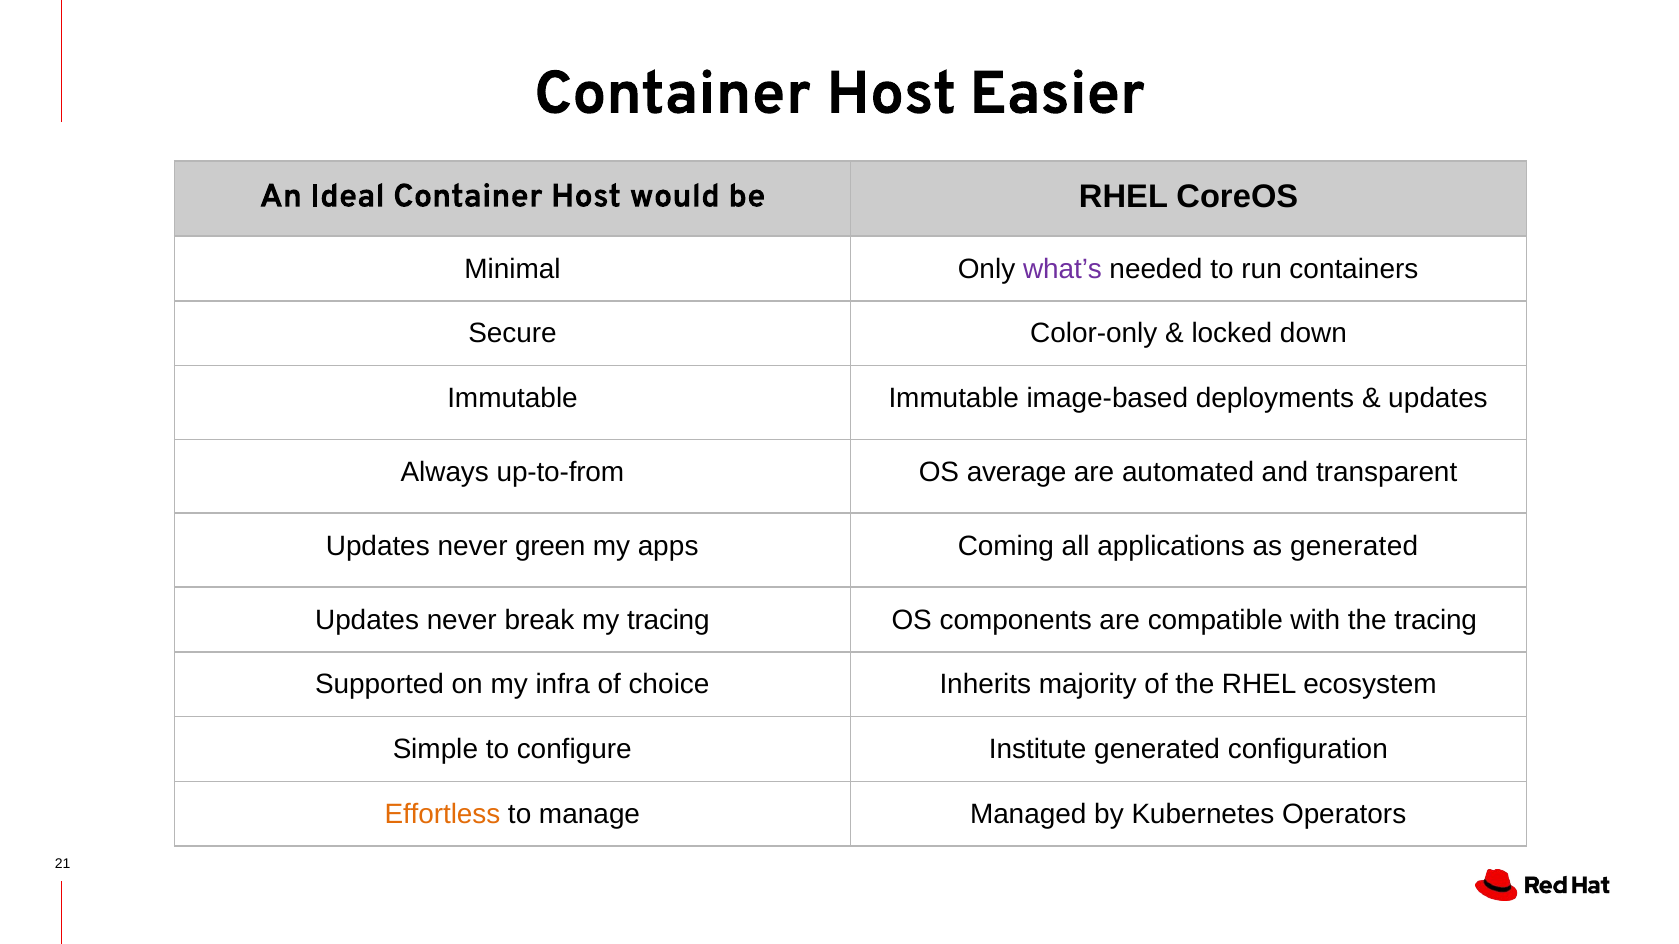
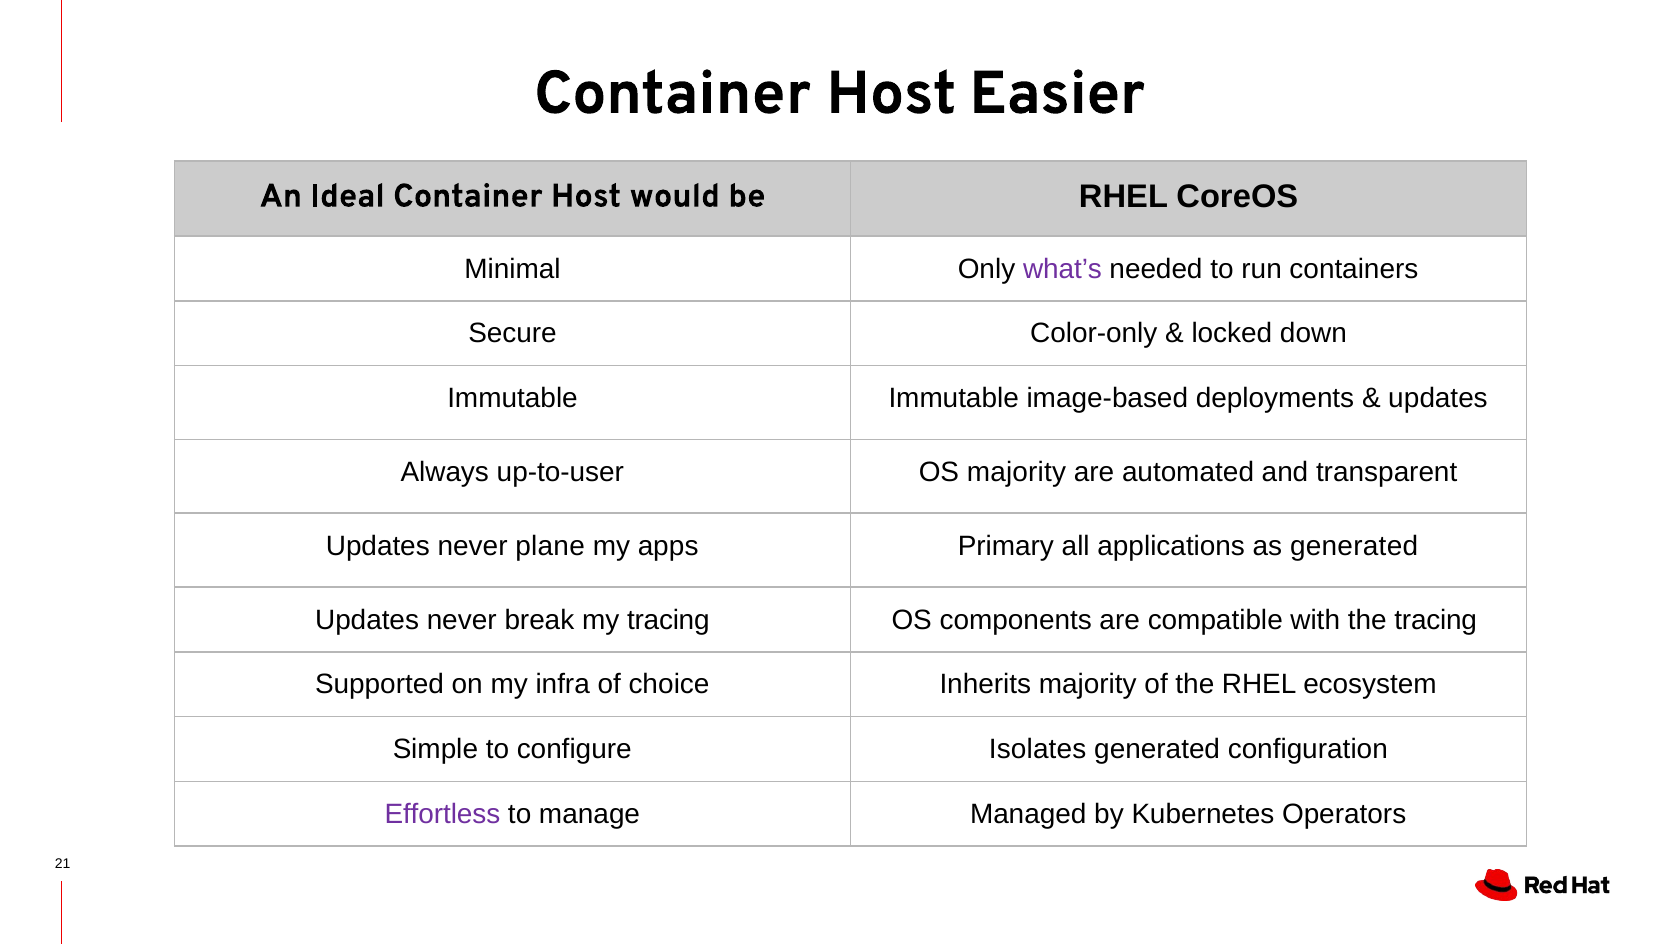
up-to-from: up-to-from -> up-to-user (560, 473)
OS average: average -> majority (1016, 473)
green: green -> plane (550, 546)
Coming: Coming -> Primary (1006, 546)
Institute: Institute -> Isolates (1038, 750)
Effortless colour: orange -> purple (442, 815)
